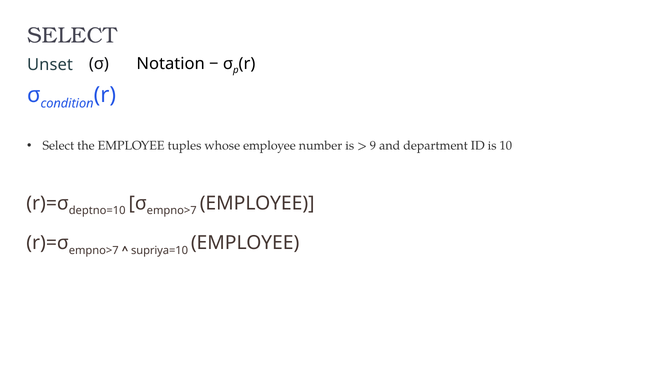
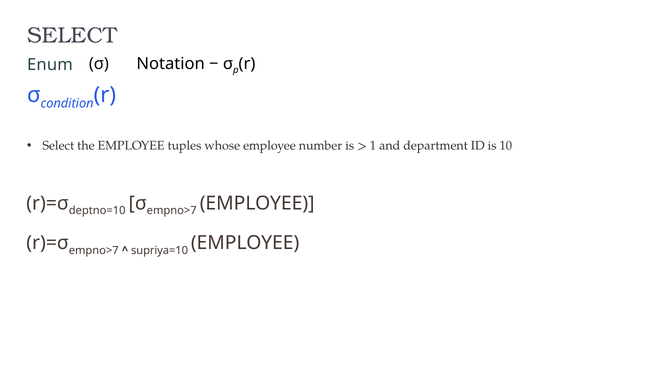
Unset: Unset -> Enum (50, 65)
9: 9 -> 1 (373, 146)
